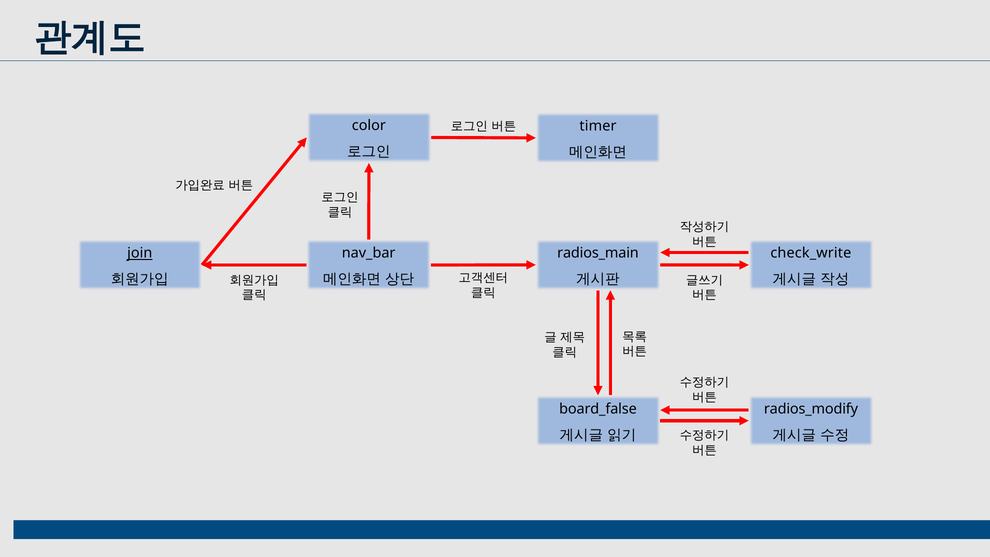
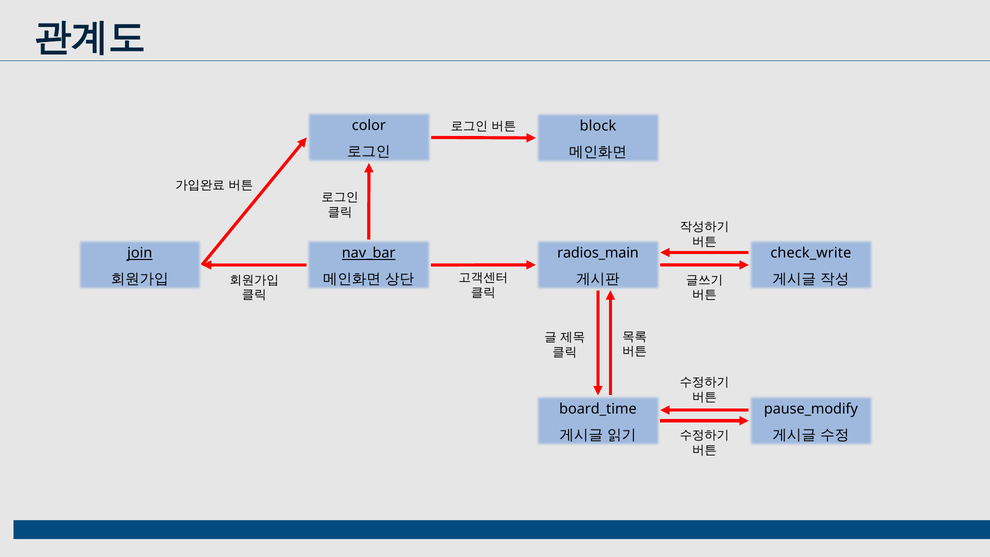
timer: timer -> block (598, 126)
nav_bar underline: none -> present (369, 253)
board_false: board_false -> board_time (598, 409)
radios_modify: radios_modify -> pause_modify (811, 409)
